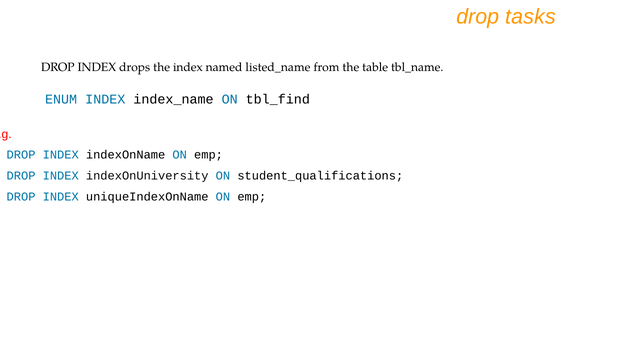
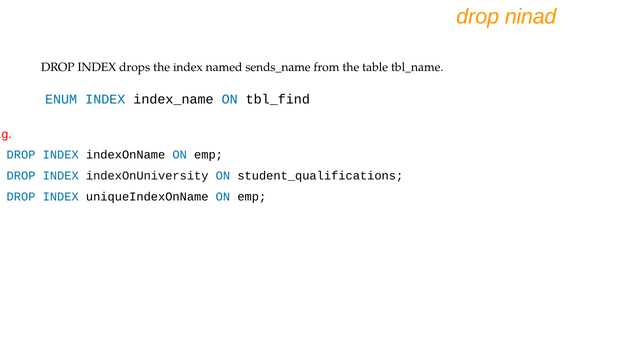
tasks: tasks -> ninad (531, 17)
listed_name: listed_name -> sends_name (278, 67)
